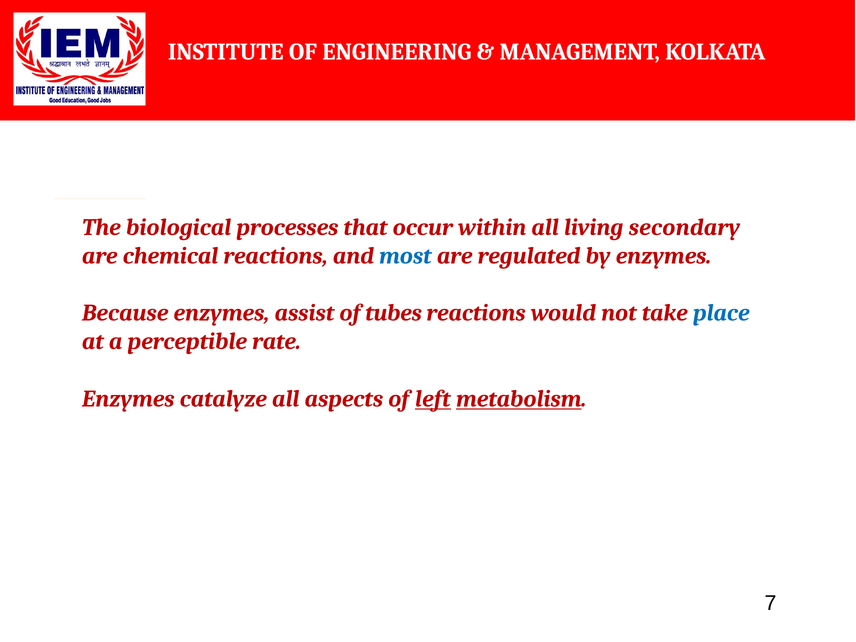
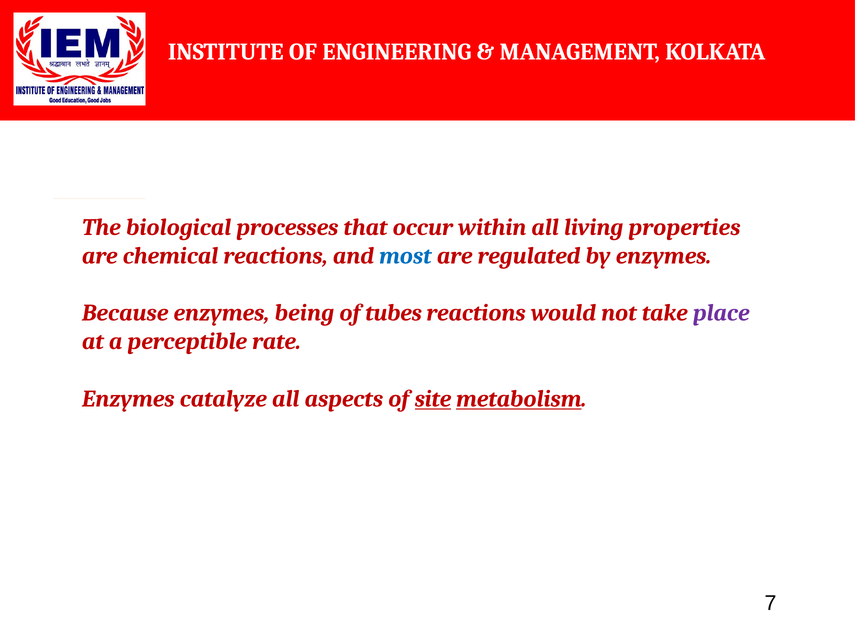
secondary: secondary -> properties (685, 227)
assist: assist -> being (304, 313)
place colour: blue -> purple (721, 313)
left: left -> site (433, 399)
